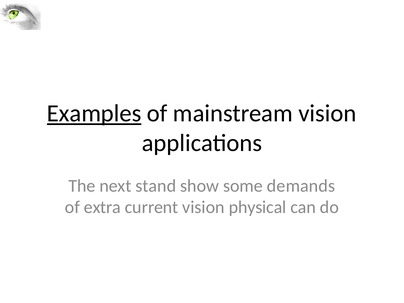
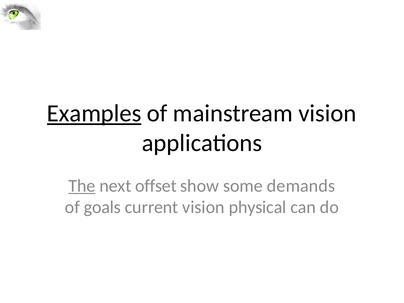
The underline: none -> present (82, 186)
stand: stand -> offset (156, 186)
extra: extra -> goals (102, 207)
